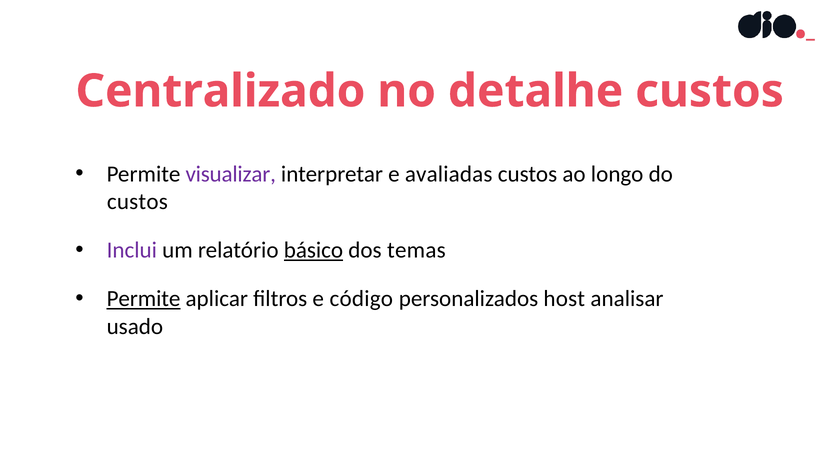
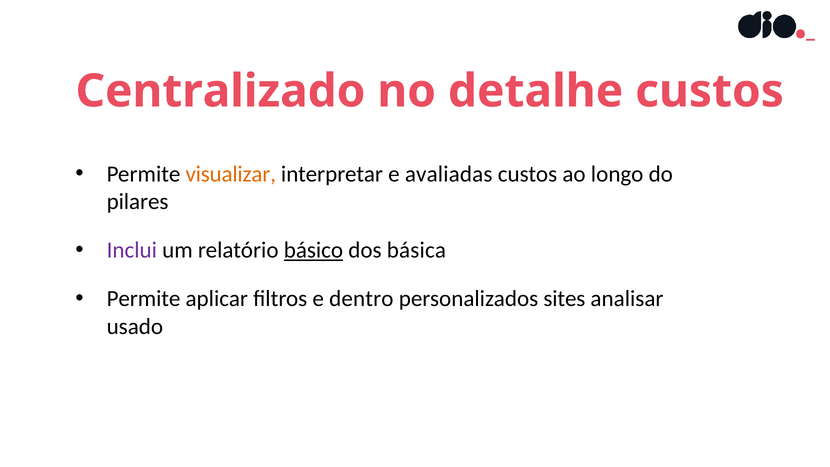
visualizar colour: purple -> orange (231, 174)
custos: custos -> pilares (138, 202)
temas: temas -> básica (416, 250)
Permite underline: present -> none (144, 299)
código: código -> dentro (361, 299)
host: host -> sites (564, 299)
